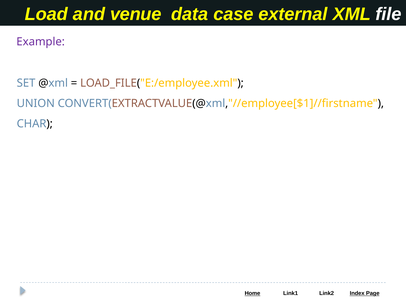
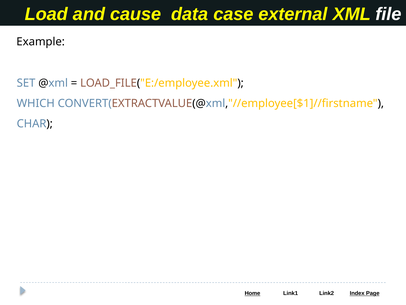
venue: venue -> cause (136, 14)
Example colour: purple -> black (41, 42)
UNION: UNION -> WHICH (36, 103)
